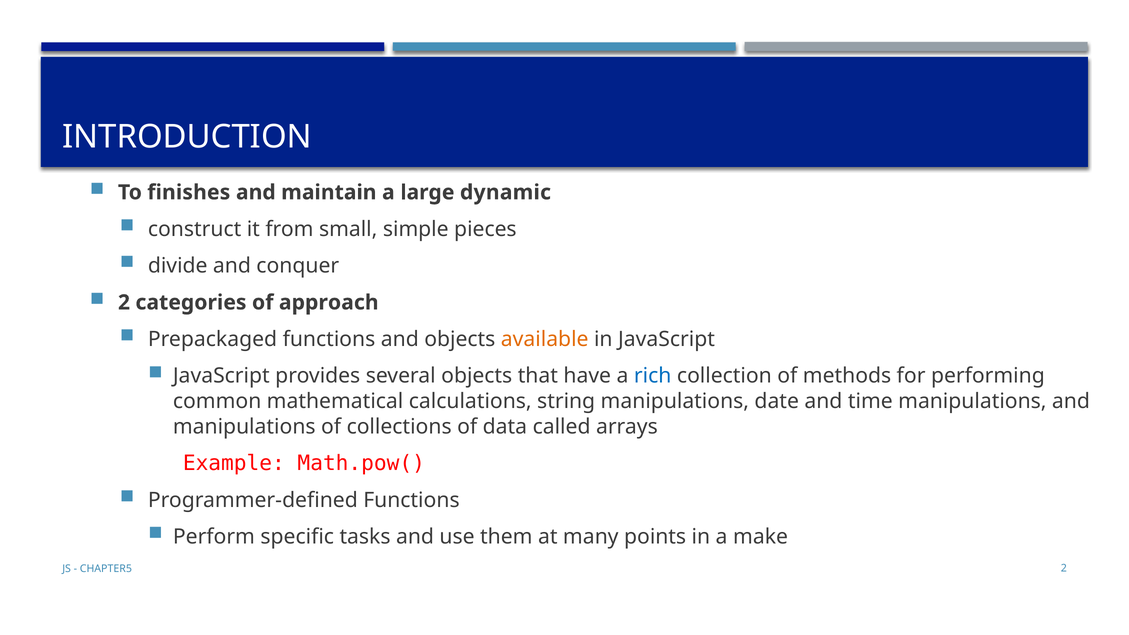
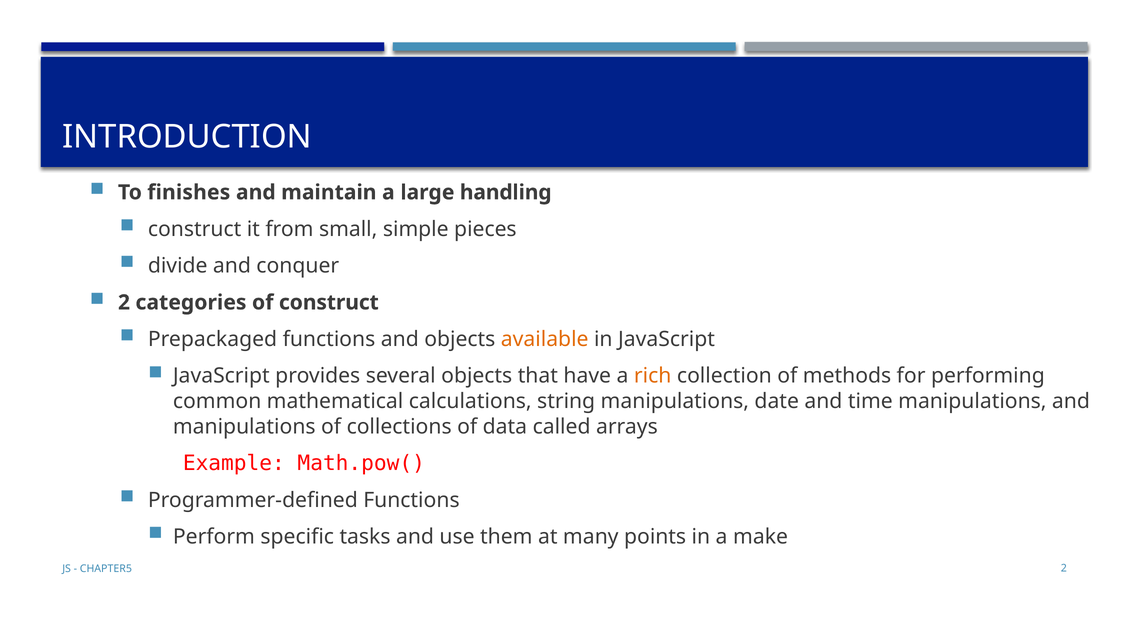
dynamic: dynamic -> handling (506, 192)
of approach: approach -> construct (329, 303)
rich colour: blue -> orange (653, 376)
